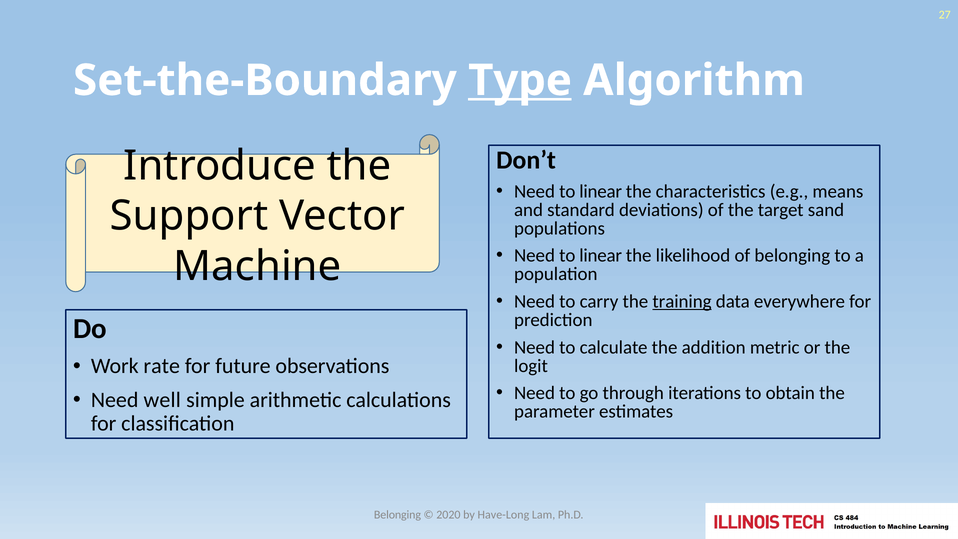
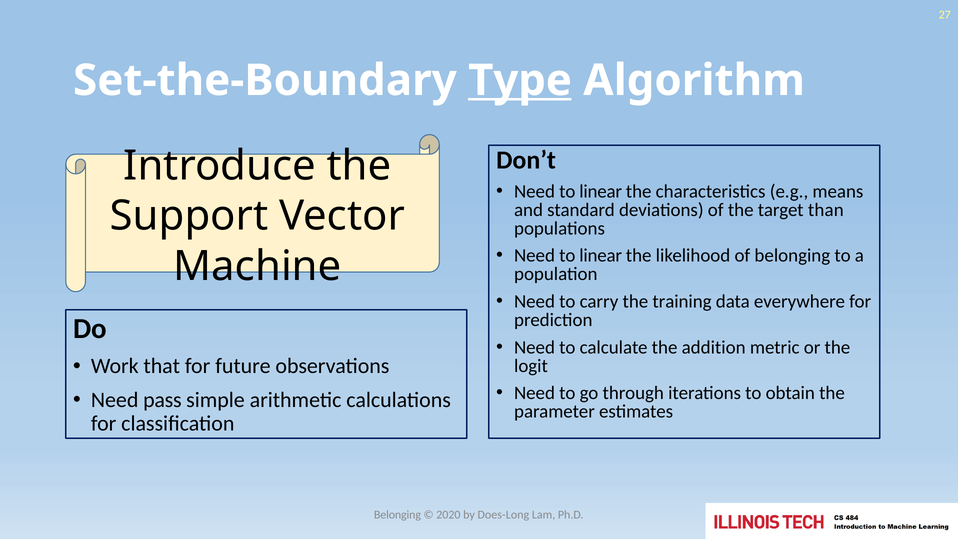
sand: sand -> than (826, 210)
training underline: present -> none (682, 301)
rate: rate -> that (162, 366)
well: well -> pass (162, 400)
Have-Long: Have-Long -> Does-Long (503, 514)
